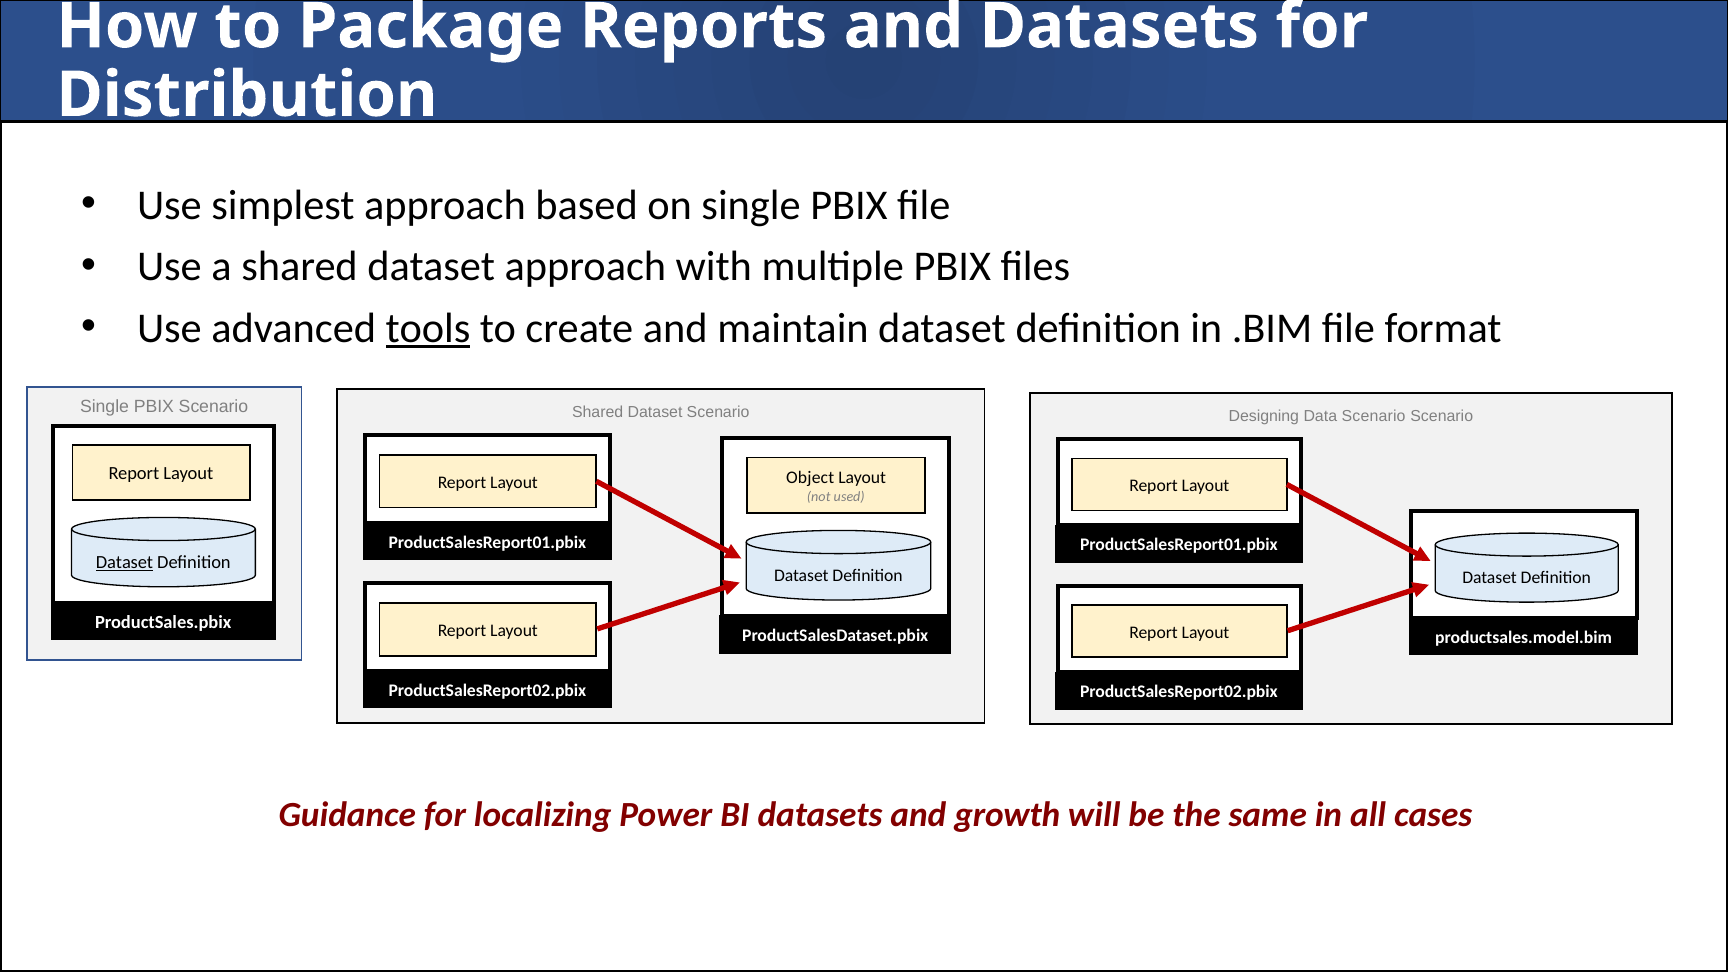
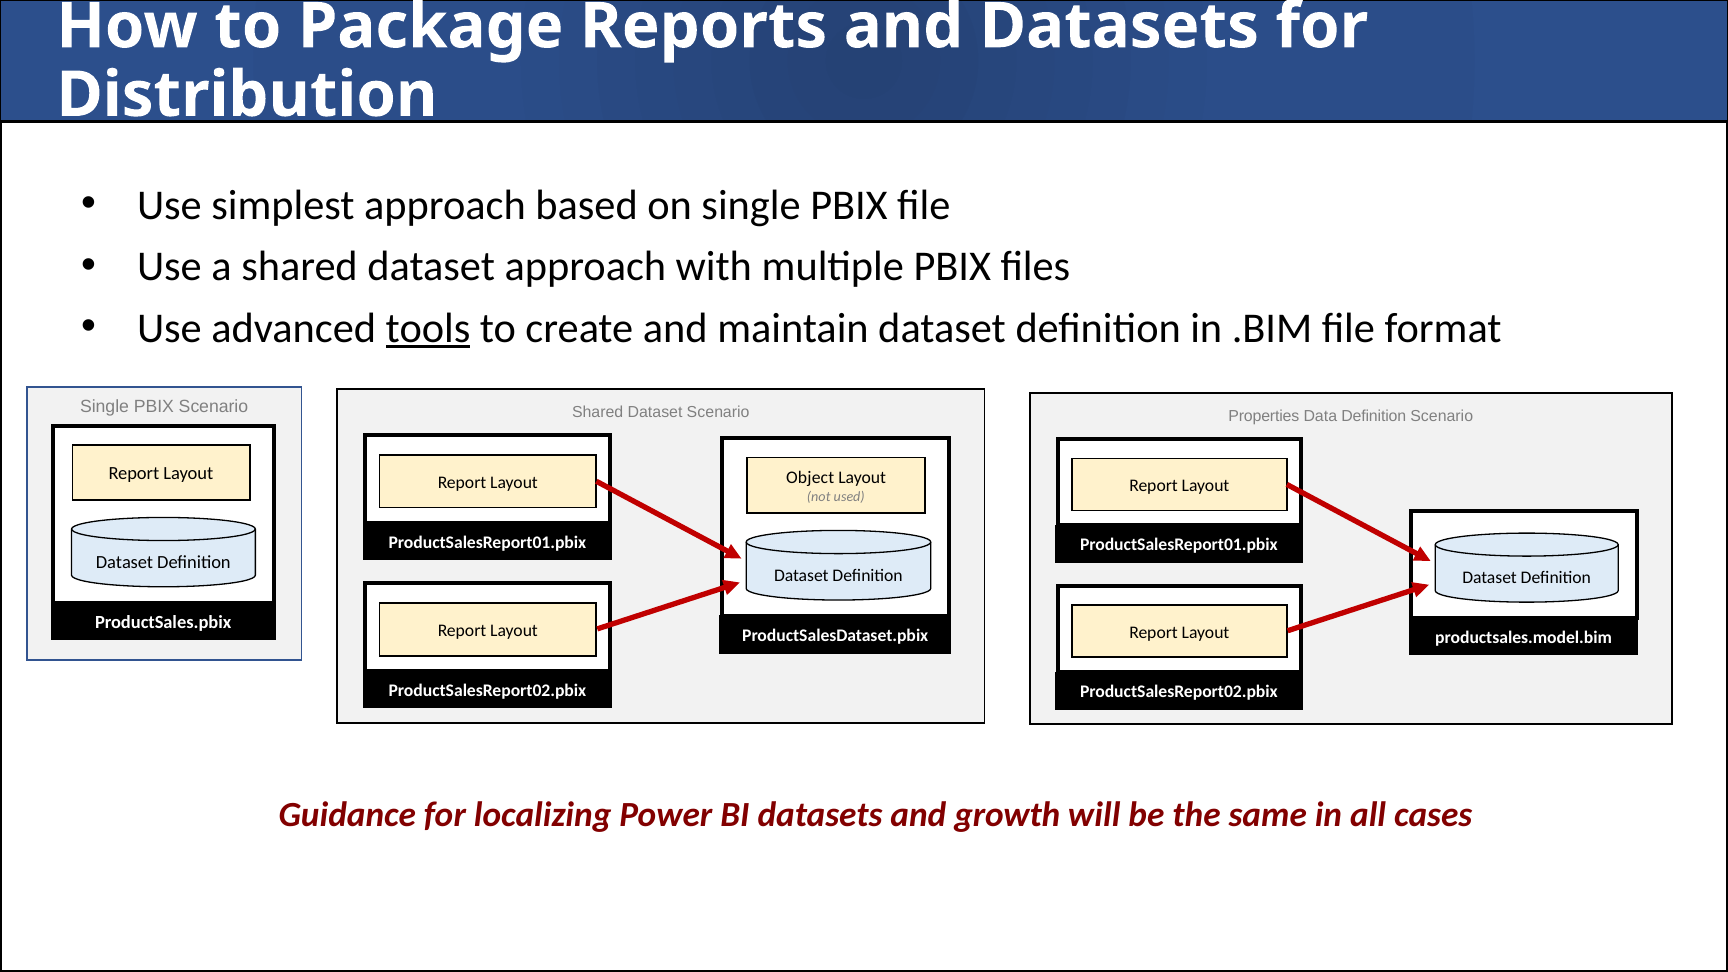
Designing: Designing -> Properties (1264, 416)
Data Scenario: Scenario -> Definition (1374, 416)
Dataset underline: present -> none (125, 562)
